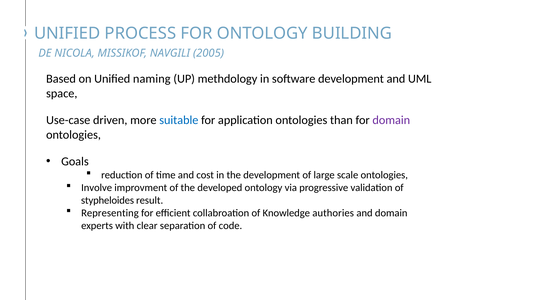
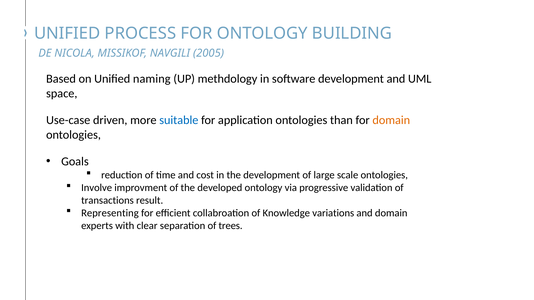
domain colour: purple -> orange (391, 120)
stypheloides: stypheloides -> transactions (107, 200)
authories: authories -> variations (333, 213)
code: code -> trees (231, 226)
